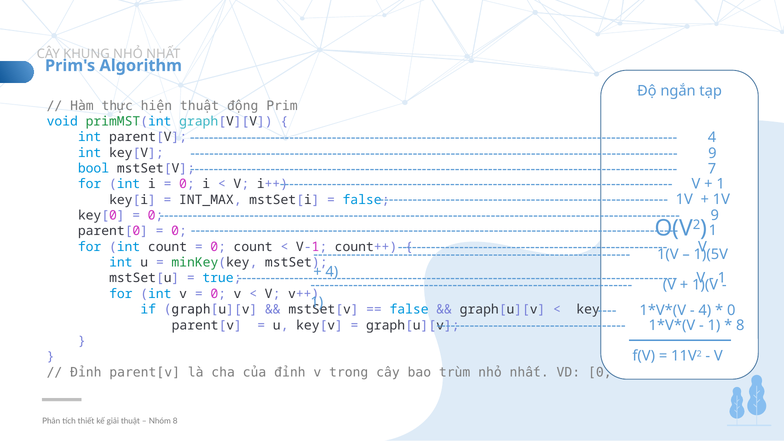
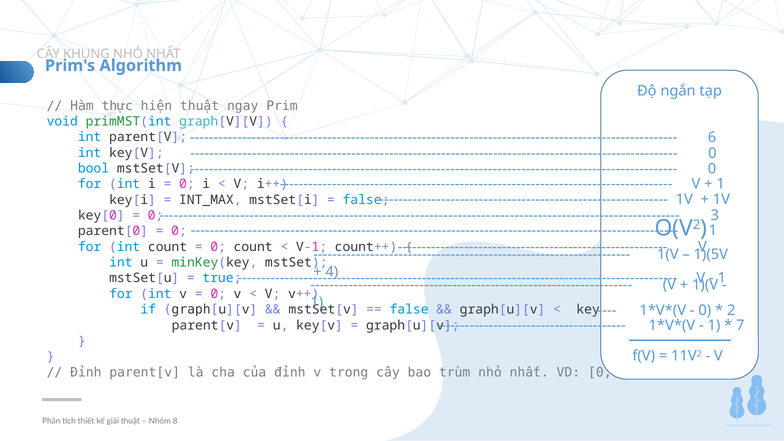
động: động -> ngay (243, 106)
4: 4 -> 6 (712, 137)
9: 9 -> 0 (712, 153)
7: 7 -> 0 (712, 169)
9: 9 -> 3 (715, 216)
4: 4 -> 0 (705, 310)
0: 0 -> 2 (731, 310)
8: 8 -> 7 (740, 325)
